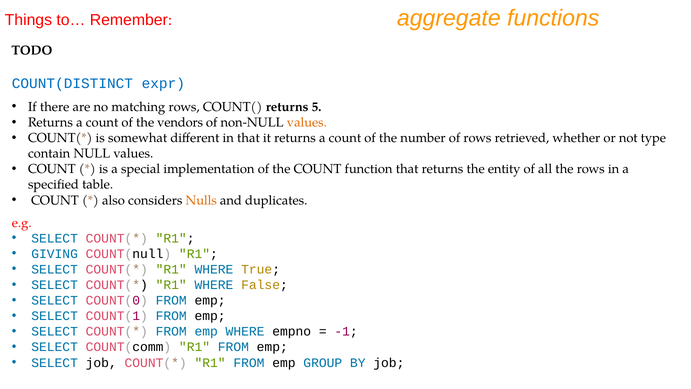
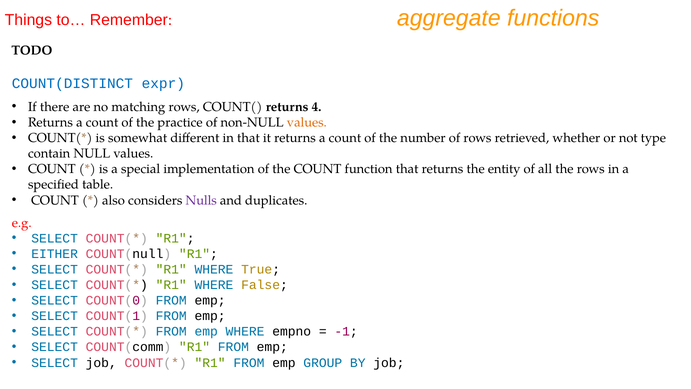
5: 5 -> 4 (317, 107)
vendors: vendors -> practice (180, 122)
Nulls colour: orange -> purple (201, 200)
GIVING: GIVING -> EITHER (55, 254)
